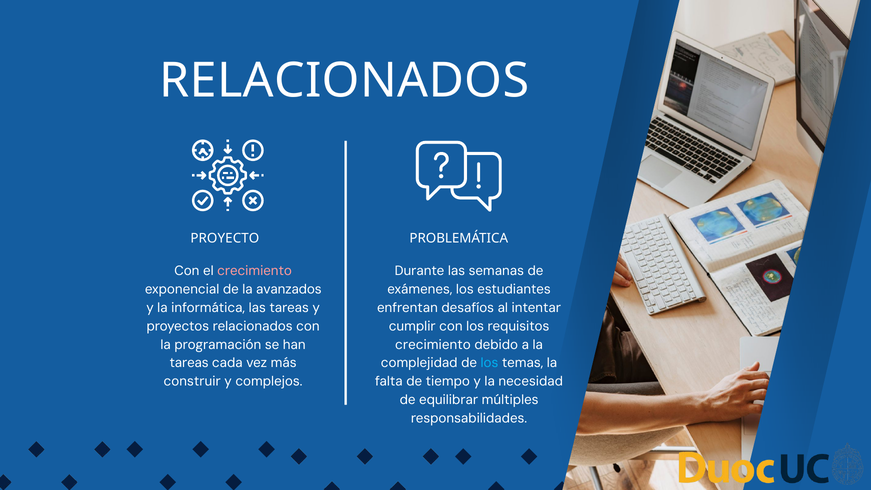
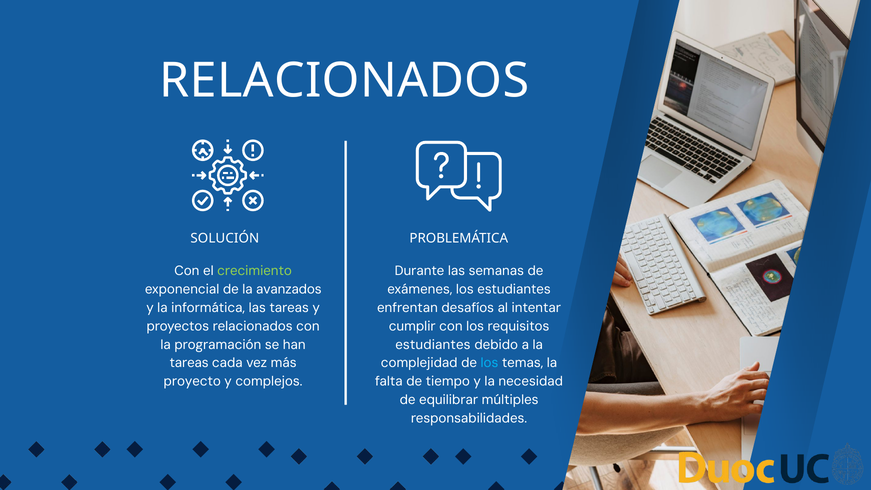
PROYECTO: PROYECTO -> SOLUCIÓN (225, 238)
crecimiento colour: pink -> light green (255, 271)
crecimiento: crecimiento -> estudiantes (433, 345)
construir: construir -> proyecto (192, 382)
